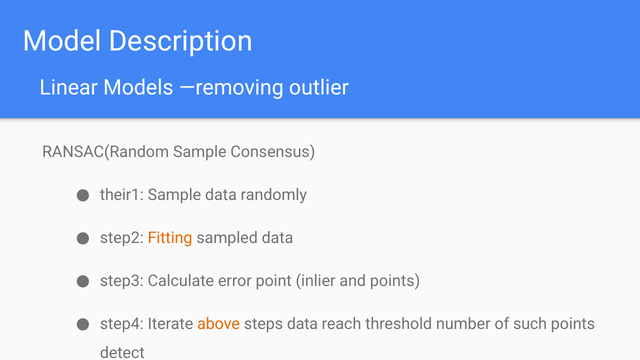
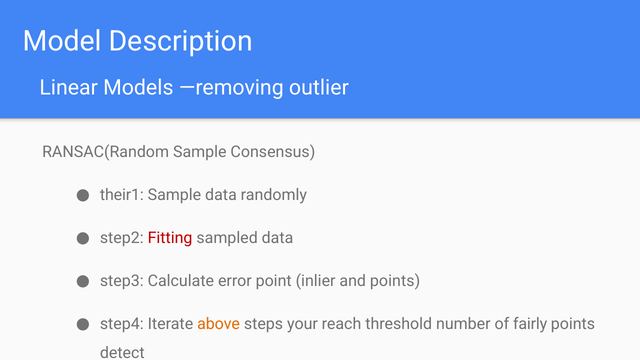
Fitting colour: orange -> red (170, 238)
steps data: data -> your (302, 324)
such: such -> fairly (530, 324)
